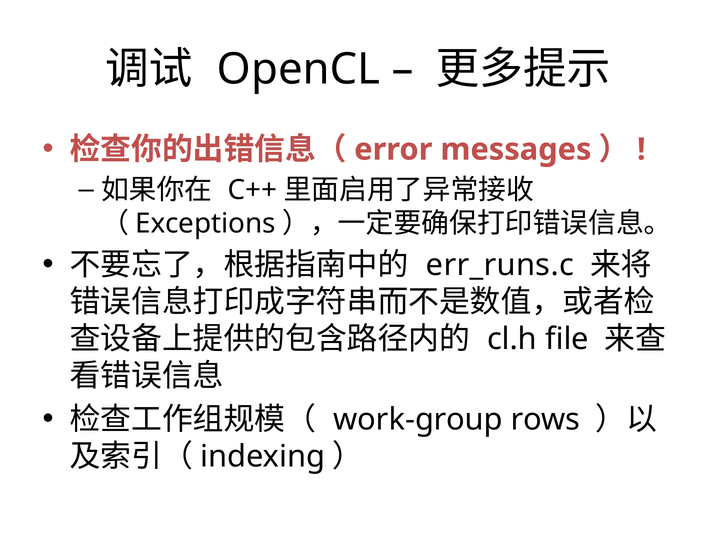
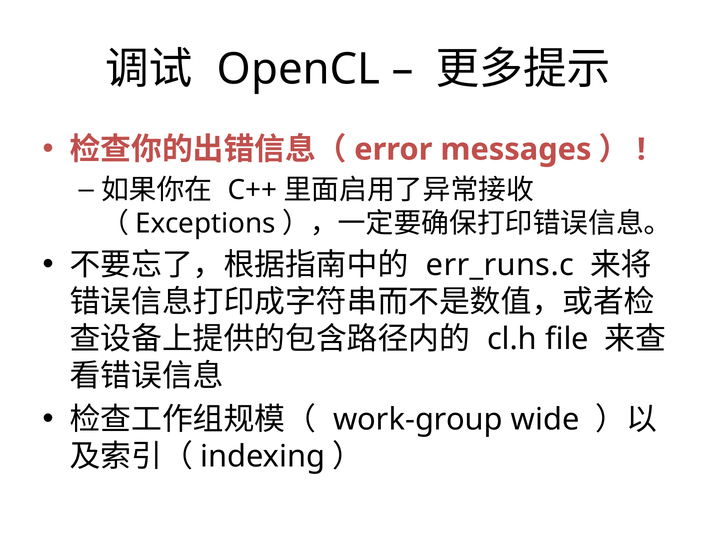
rows: rows -> wide (545, 420)
